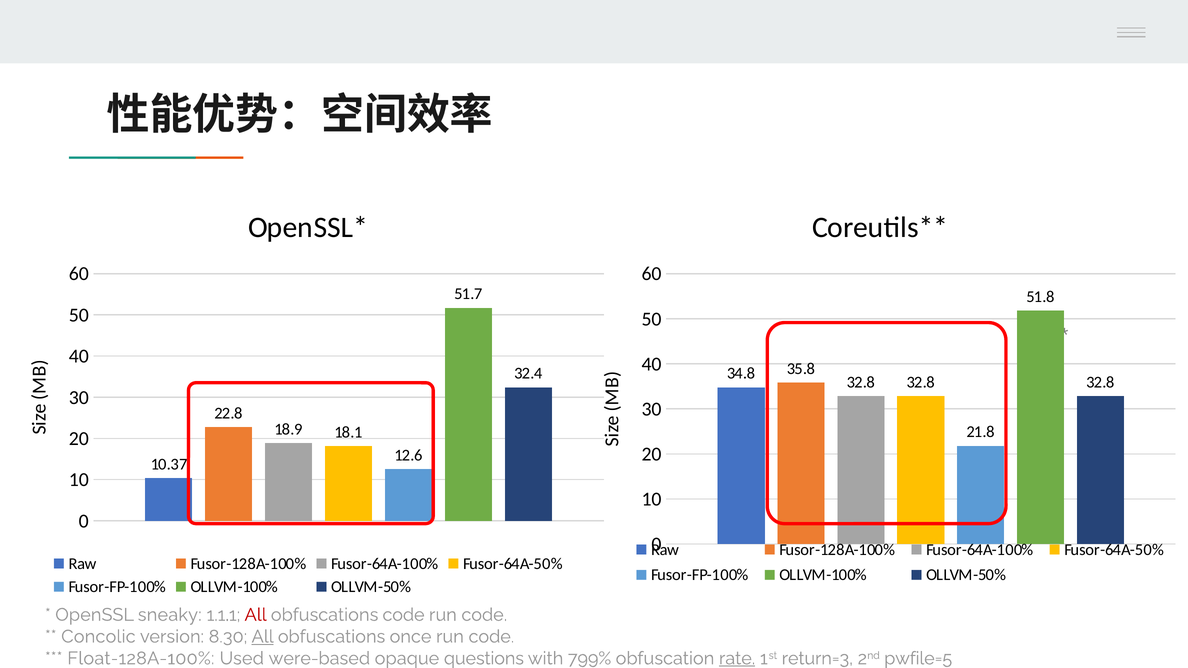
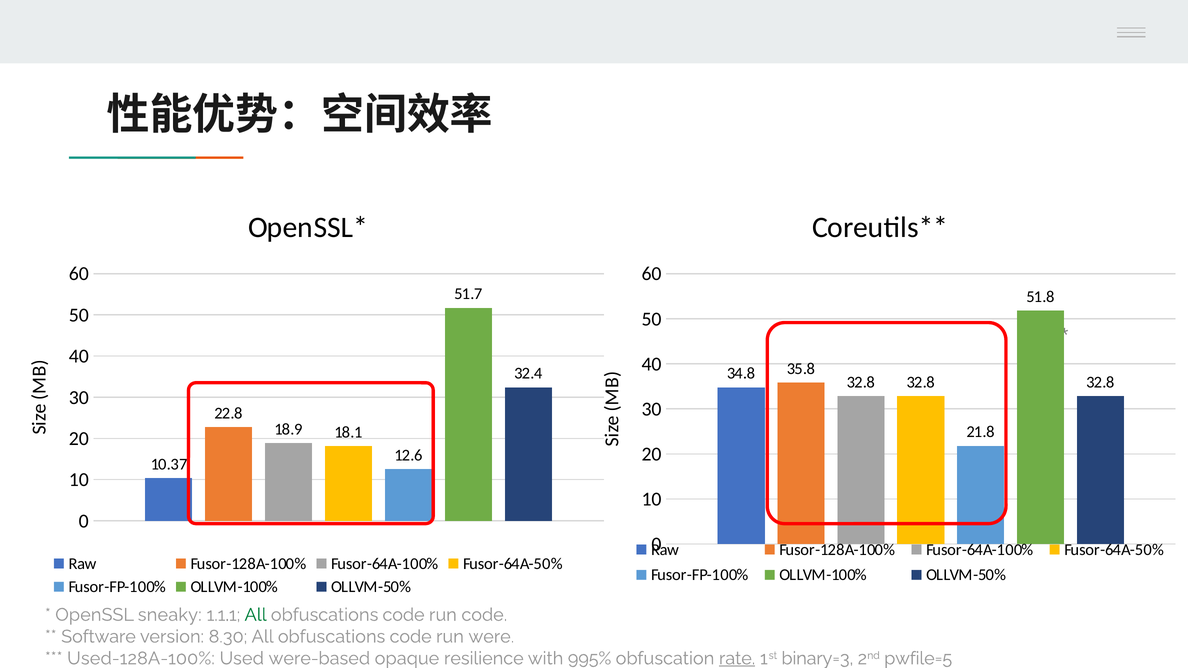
All colour: red -> green (256, 615)
Concolic: Concolic -> Software (99, 637)
All underline: present -> none (263, 637)
once: once -> code (411, 637)
code: code -> were (491, 637)
Float-128A-100%: Float-128A-100% -> Used-128A-100% (141, 659)
questions: questions -> resilience (484, 659)
799%: 799% -> 995% (590, 659)
return=3: return=3 -> binary=3 (817, 659)
